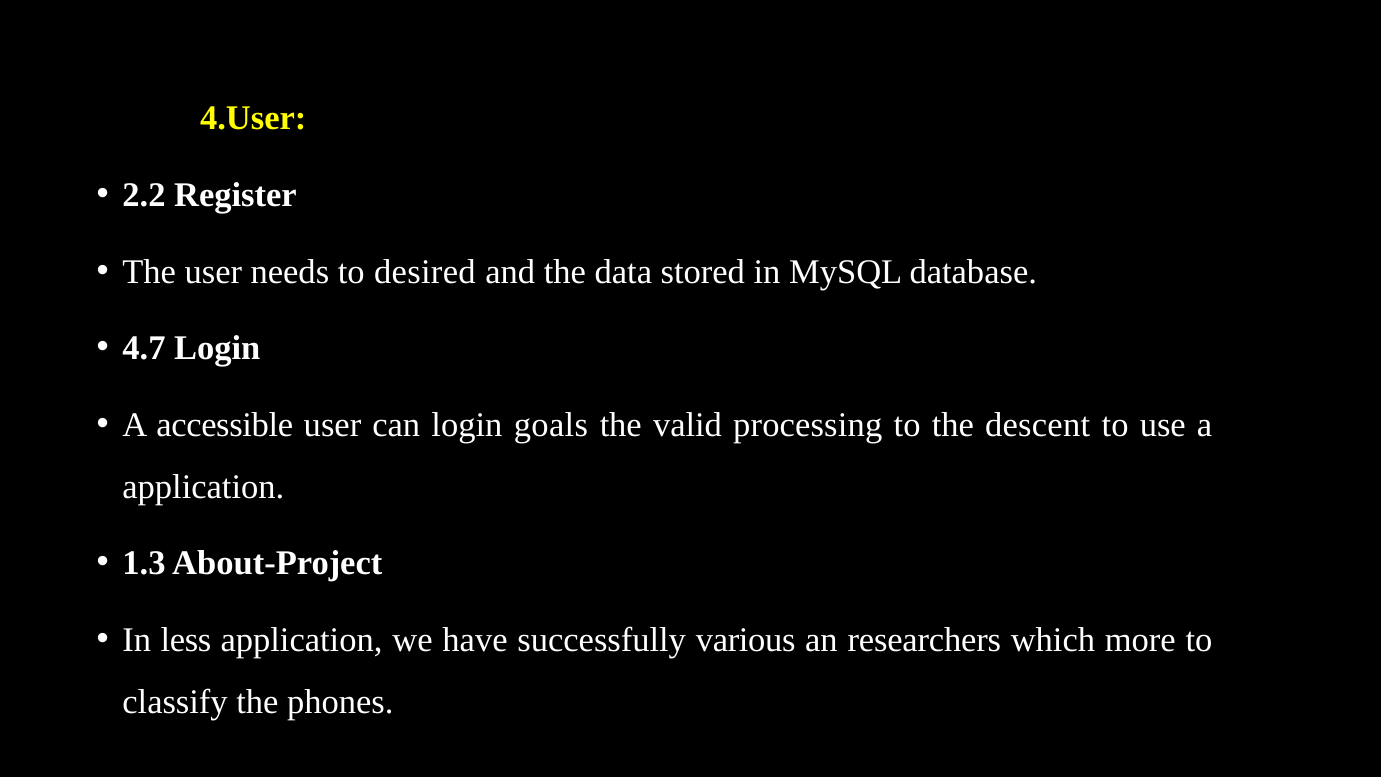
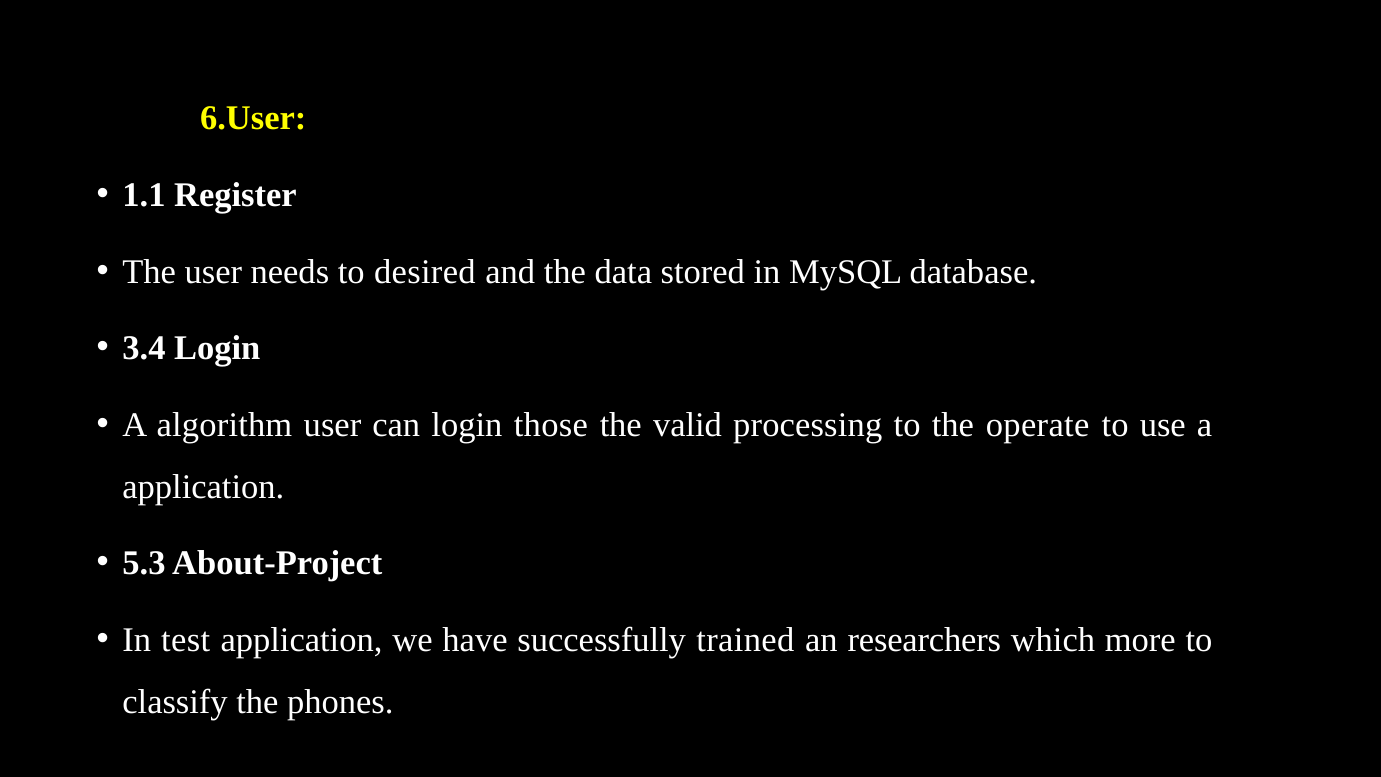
4.User: 4.User -> 6.User (253, 118)
2.2: 2.2 -> 1.1 (144, 195)
4.7: 4.7 -> 3.4 (144, 348)
accessible: accessible -> algorithm (224, 425)
goals: goals -> those (551, 425)
descent: descent -> operate (1038, 425)
1.3: 1.3 -> 5.3 (144, 563)
less: less -> test (186, 640)
various: various -> trained (745, 640)
